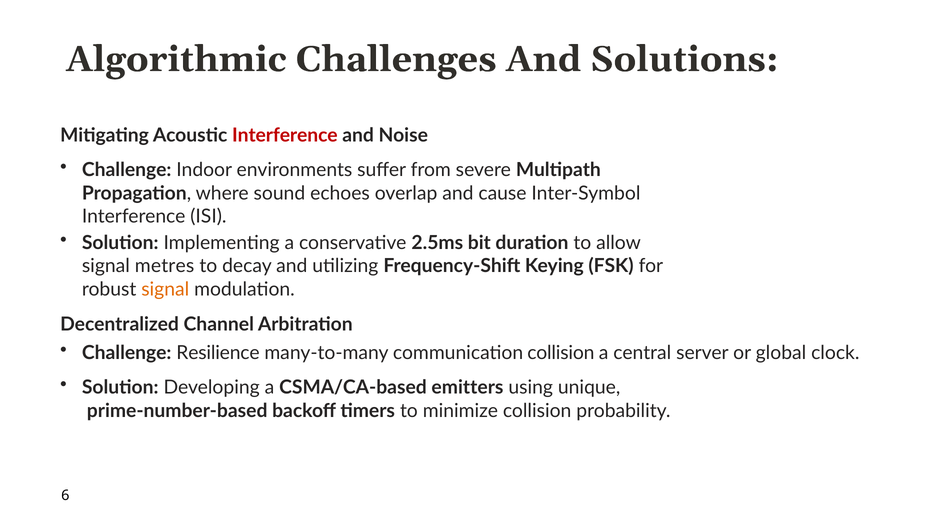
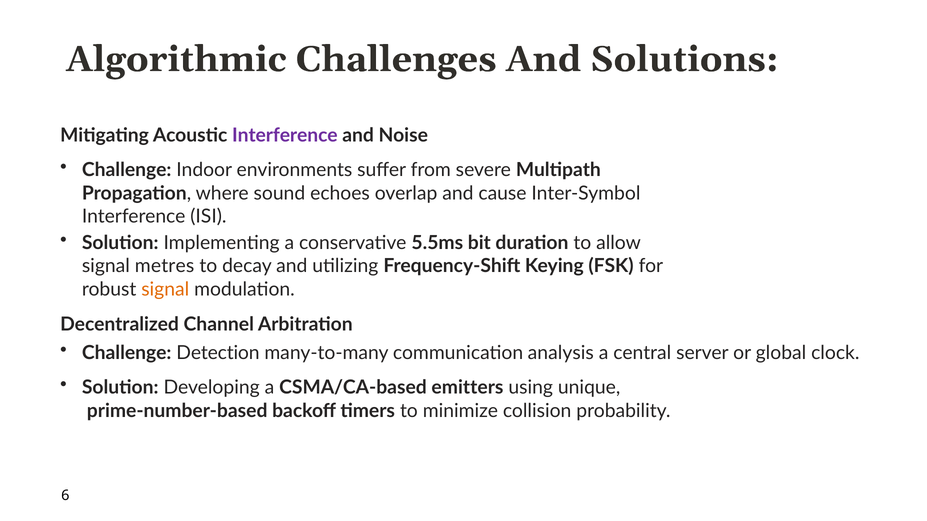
Interference colour: red -> purple (285, 136)
2.5ms: 2.5ms -> 5.5ms (437, 243)
Resilience: Resilience -> Detection (218, 353)
communication collision: collision -> analysis (561, 353)
